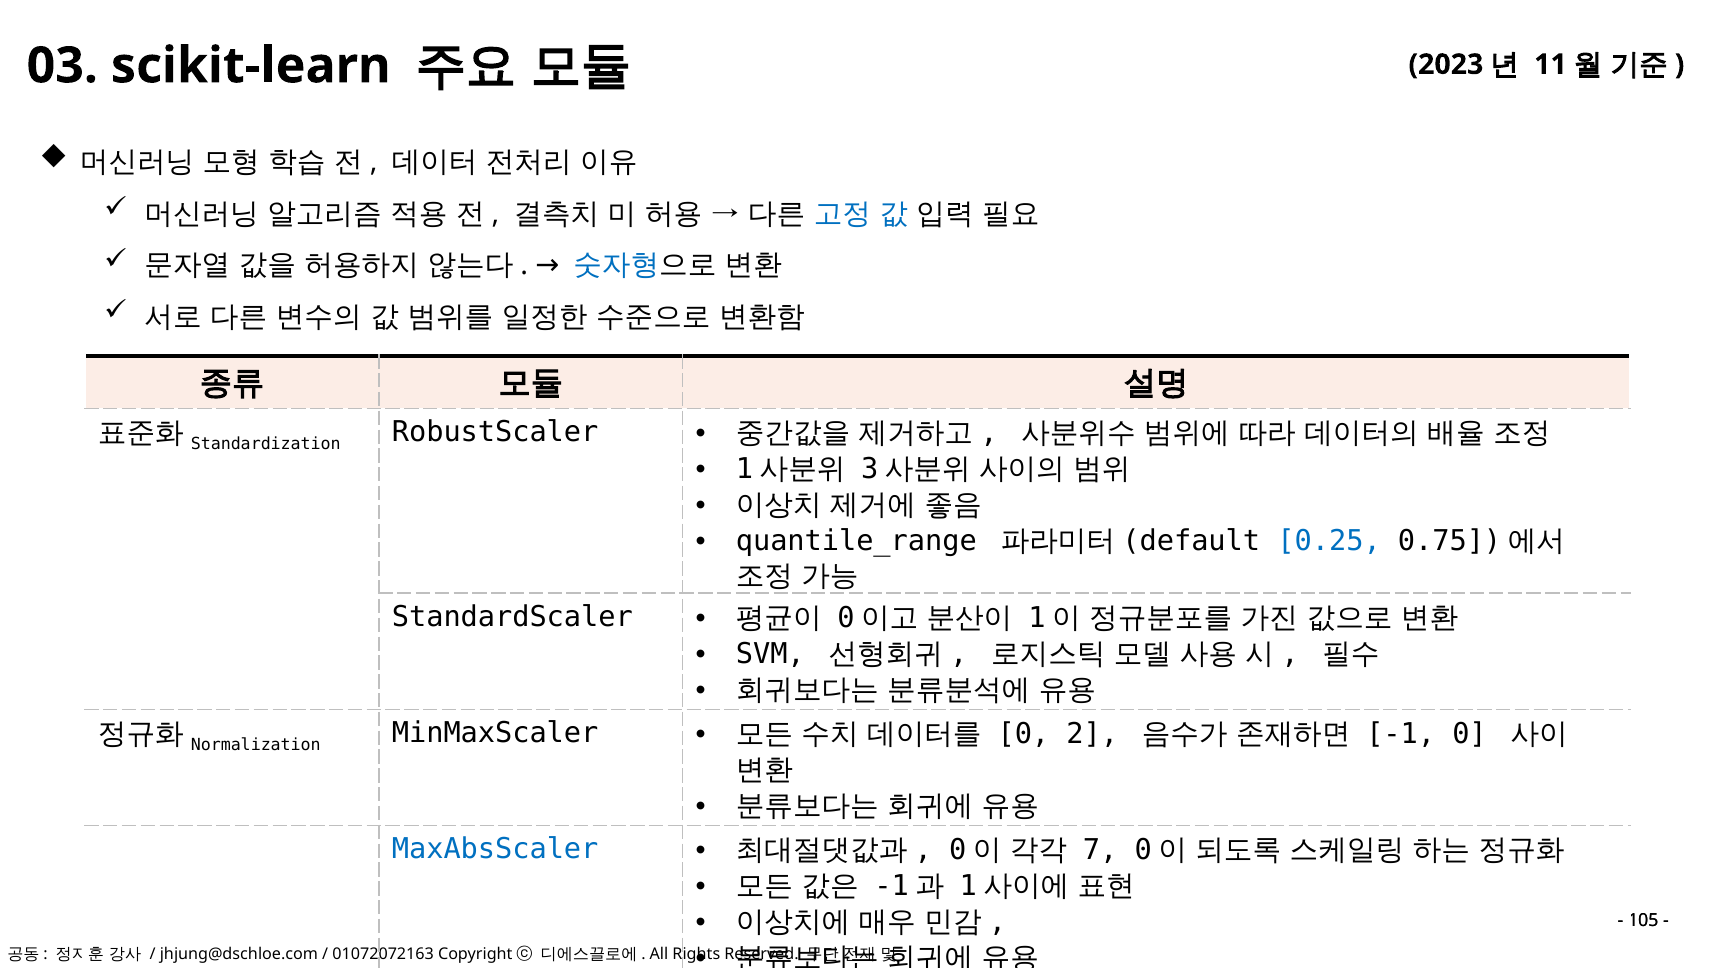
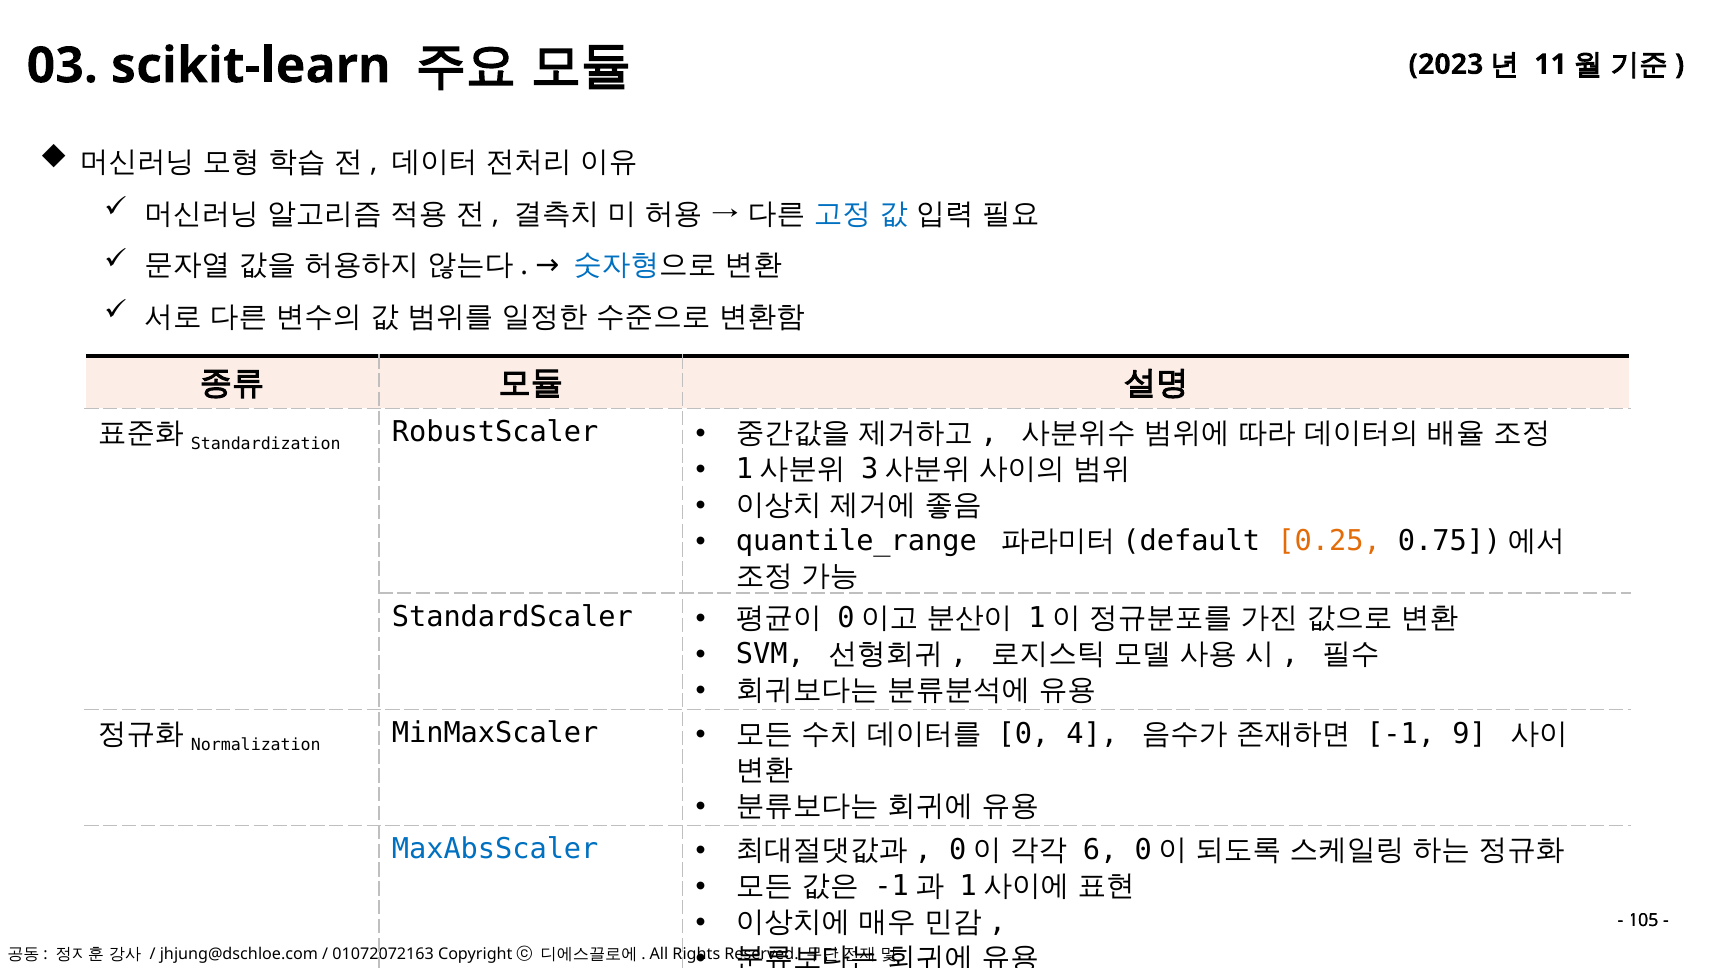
0.25 colour: blue -> orange (1329, 541)
2: 2 -> 4 (1092, 734)
-1 0: 0 -> 9 (1470, 734)
7: 7 -> 6 (1100, 850)
